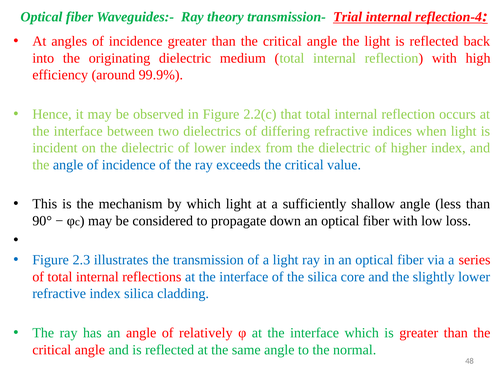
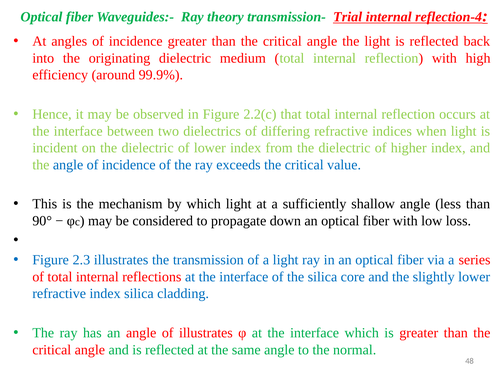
of relatively: relatively -> illustrates (206, 333)
